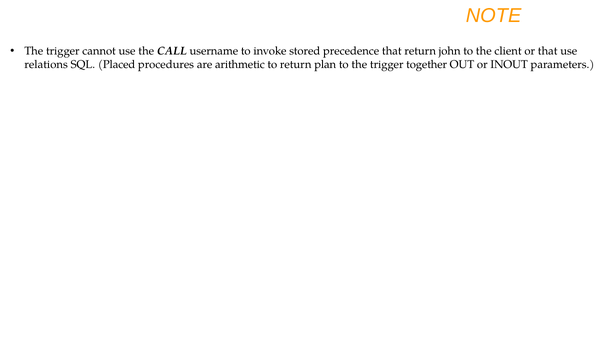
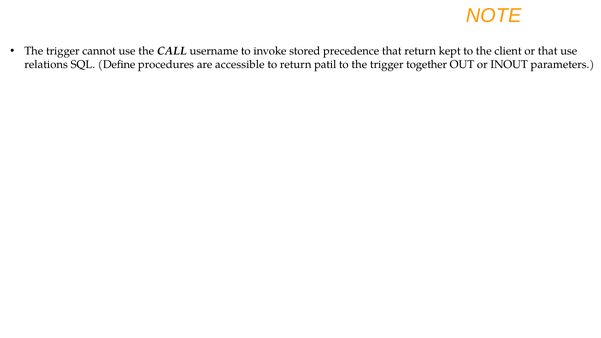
john: john -> kept (450, 51)
Placed: Placed -> Define (117, 65)
arithmetic: arithmetic -> accessible (240, 65)
plan: plan -> patil (325, 65)
